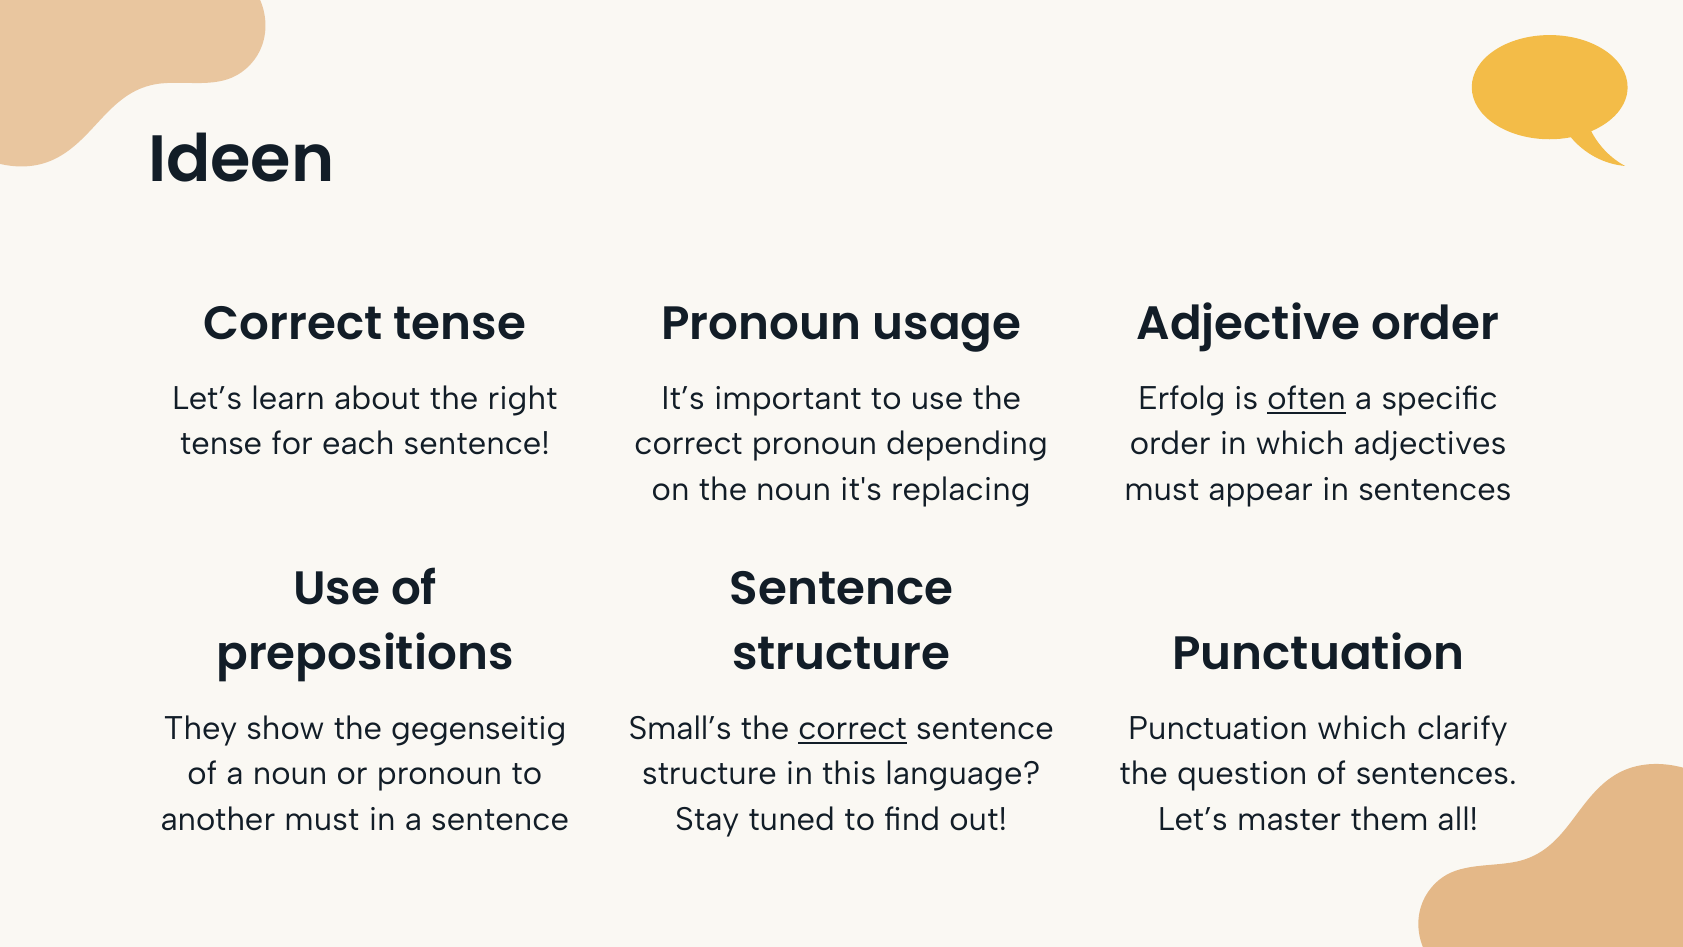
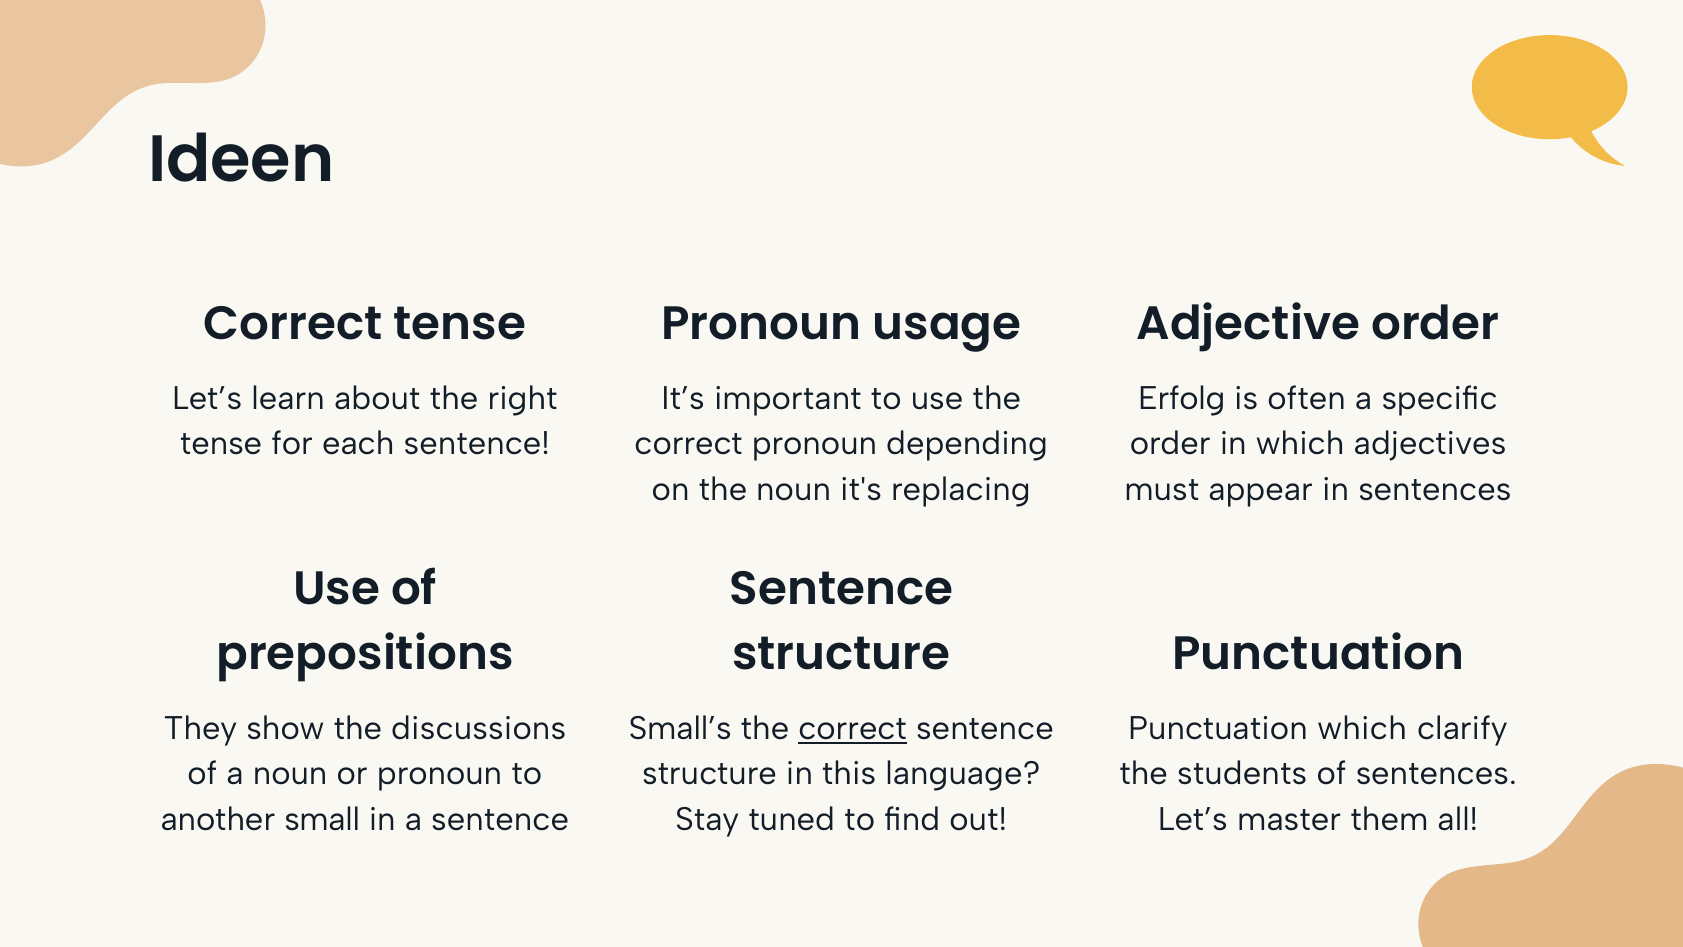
often underline: present -> none (1307, 399)
gegenseitig: gegenseitig -> discussions (479, 729)
question: question -> students (1242, 774)
another must: must -> small (322, 819)
